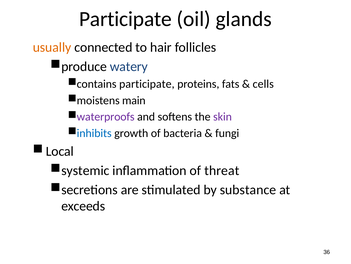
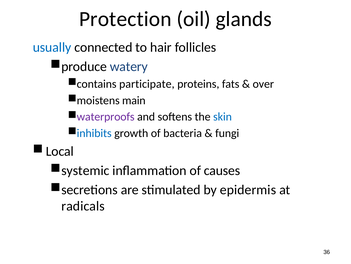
Participate: Participate -> Protection (125, 19)
usually colour: orange -> blue (52, 47)
cells: cells -> over (263, 84)
skin colour: purple -> blue (223, 117)
threat: threat -> causes (222, 170)
substance: substance -> epidermis (248, 189)
exceeds: exceeds -> radicals (83, 206)
